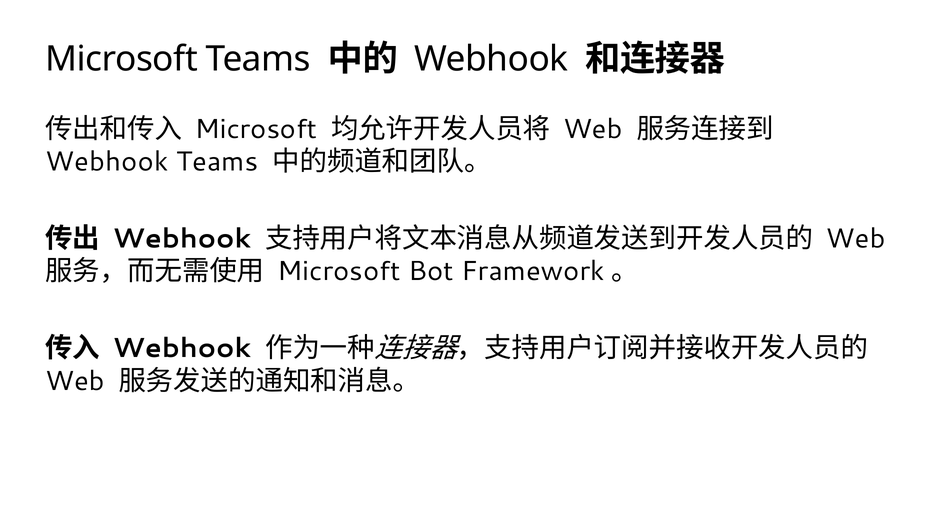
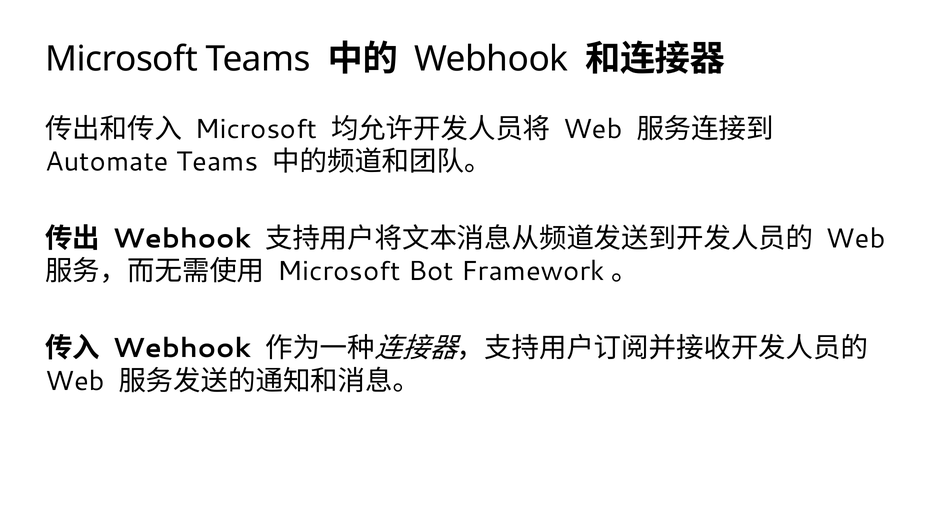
Webhook: Webhook -> Automate (107, 162)
